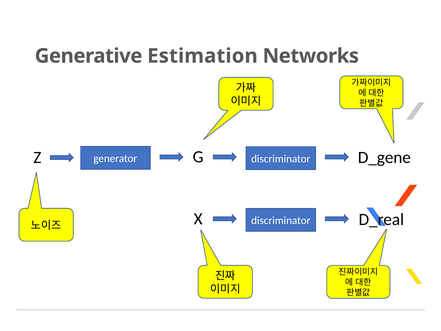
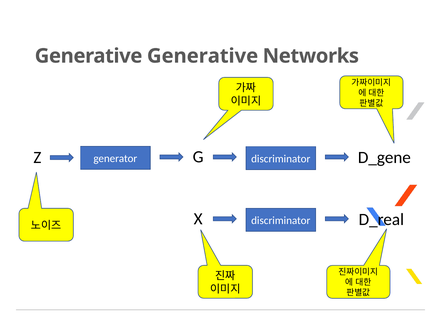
Generative Estimation: Estimation -> Generative (203, 56)
